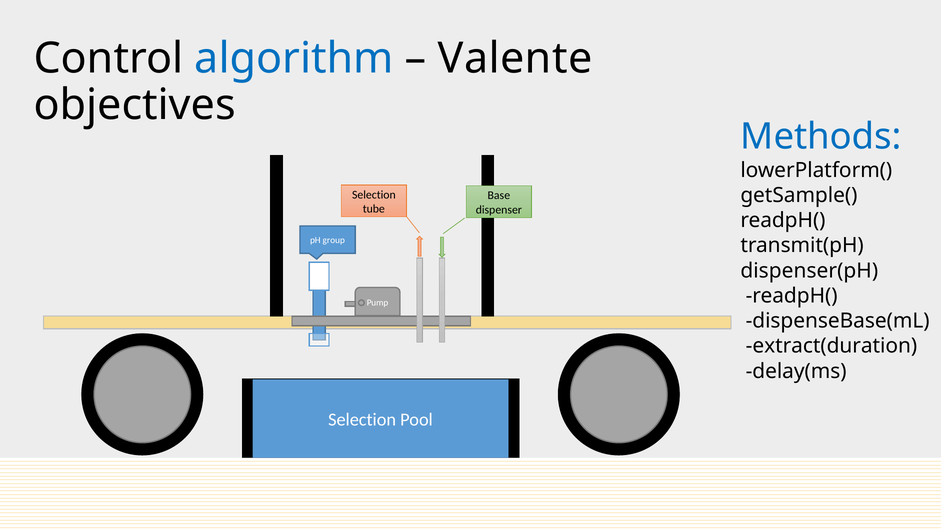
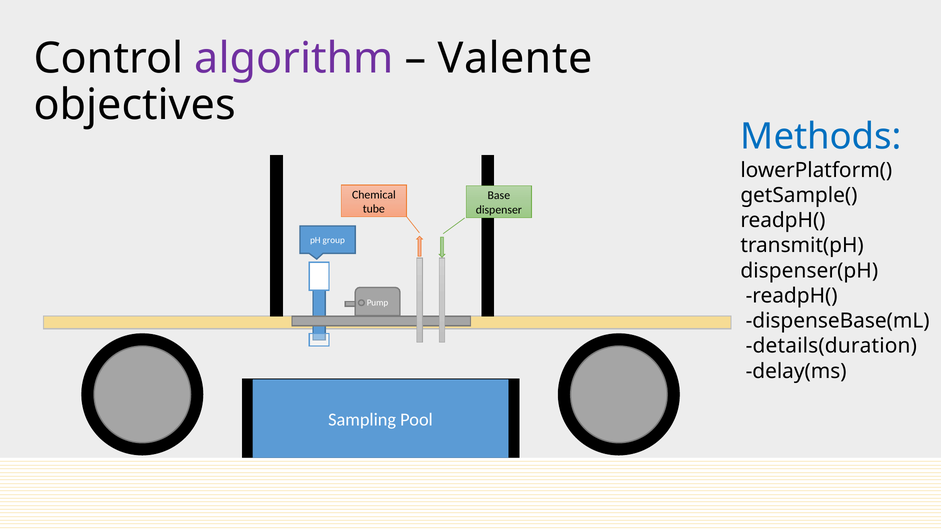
algorithm colour: blue -> purple (294, 58)
Selection: Selection -> Chemical (374, 194)
extract(duration: extract(duration -> details(duration (831, 346)
Selection: Selection -> Sampling (362, 419)
